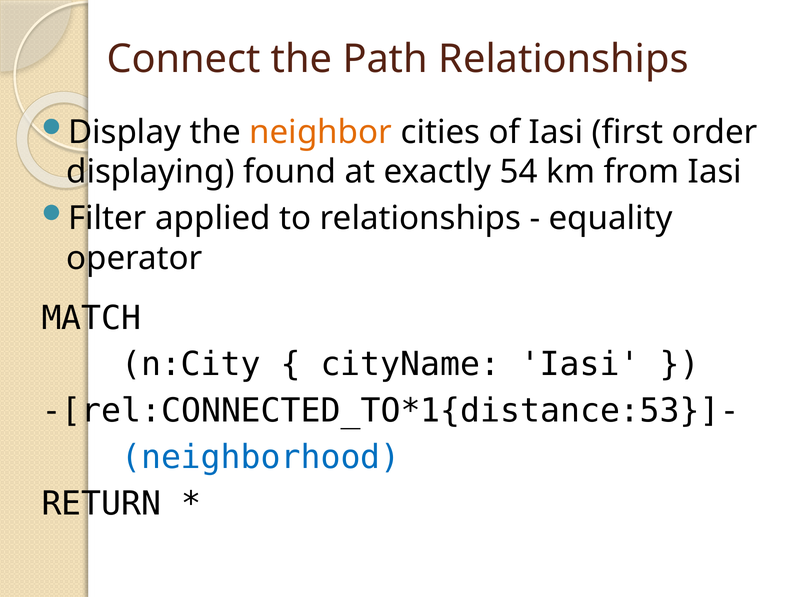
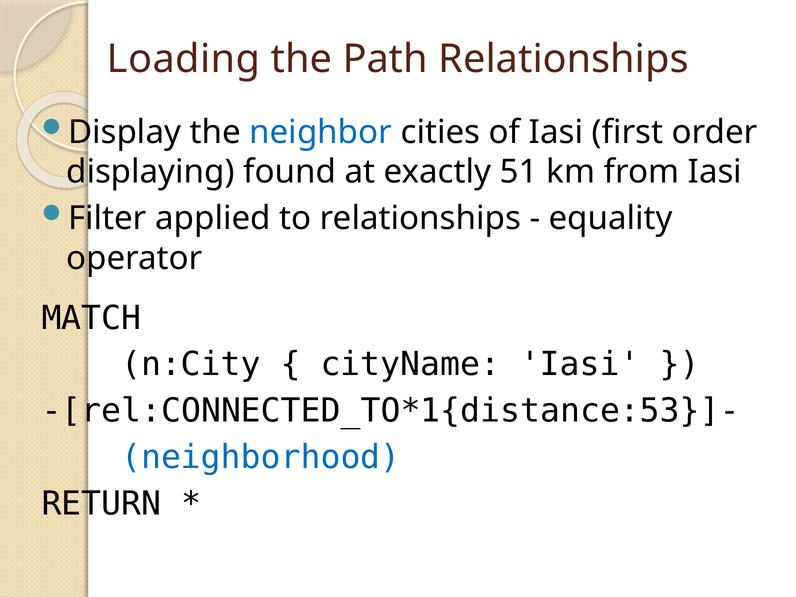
Connect: Connect -> Loading (184, 59)
neighbor colour: orange -> blue (321, 132)
54: 54 -> 51 (519, 172)
